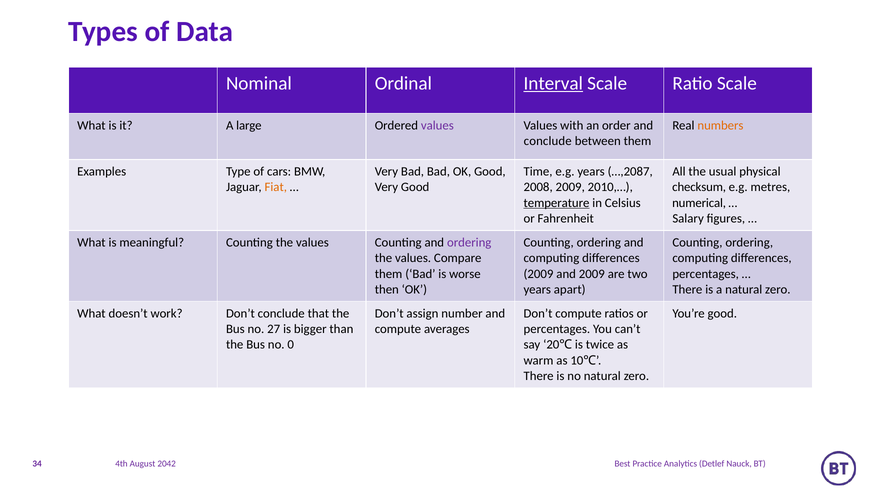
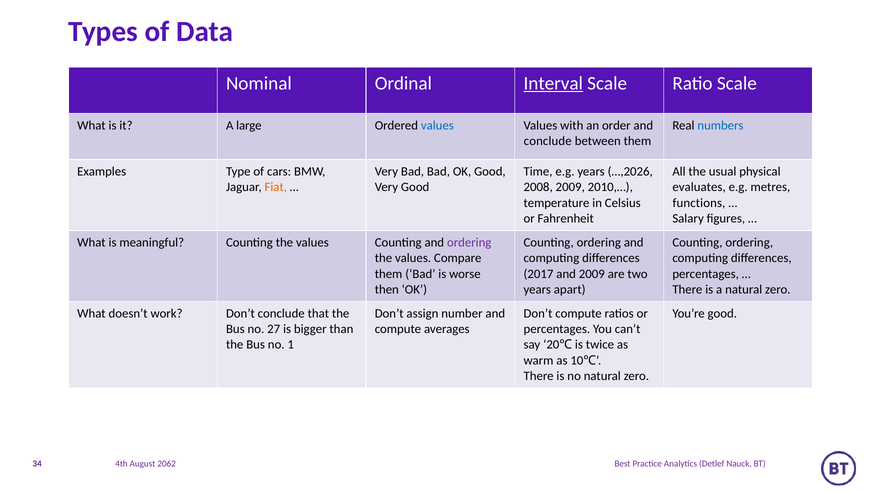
values colour: purple -> blue (437, 126)
numbers colour: orange -> blue (720, 126)
…,2087: …,2087 -> …,2026 (630, 172)
checksum: checksum -> evaluates (699, 187)
temperature underline: present -> none (557, 203)
numerical: numerical -> functions (699, 203)
2009: 2009 -> 2017 (539, 274)
0: 0 -> 1 (291, 345)
2042: 2042 -> 2062 (167, 464)
